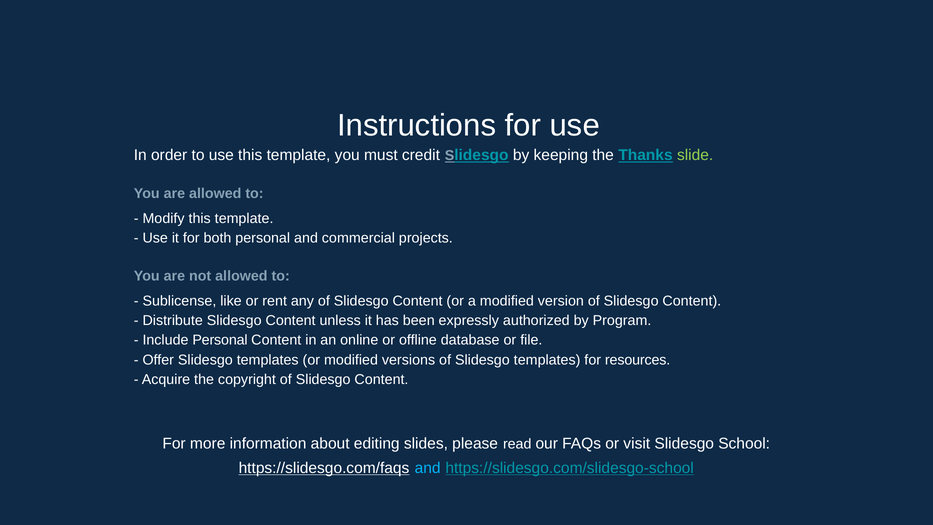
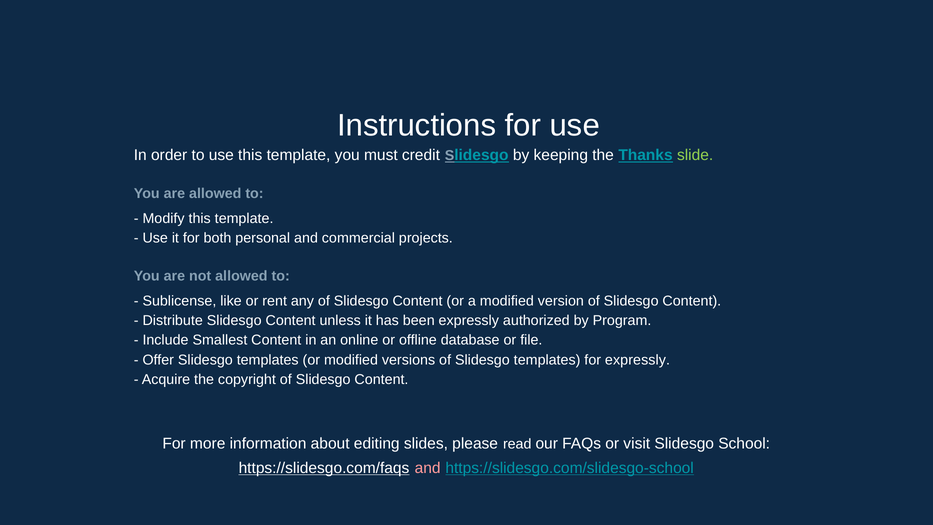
Include Personal: Personal -> Smallest (220, 340)
for resources: resources -> expressly (638, 360)
and colour: light blue -> pink (428, 468)
